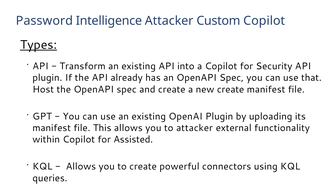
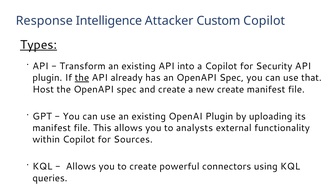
Password: Password -> Response (44, 21)
the underline: none -> present (82, 78)
to attacker: attacker -> analysts (195, 128)
Assisted: Assisted -> Sources (133, 139)
